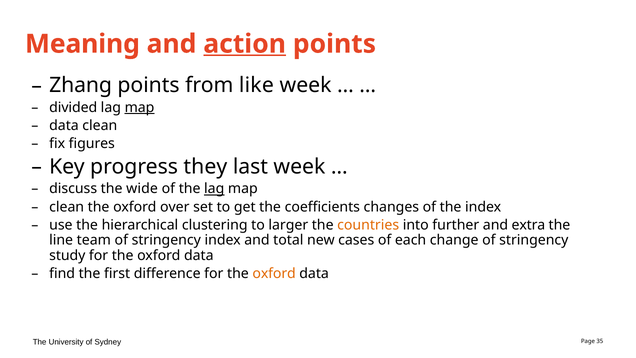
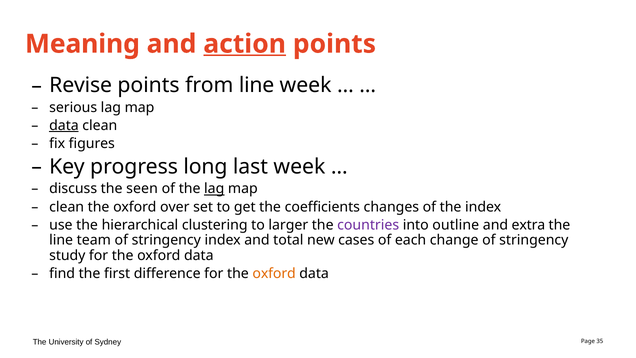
Zhang: Zhang -> Revise (81, 85)
from like: like -> line (257, 85)
divided: divided -> serious (73, 107)
map underline: present -> none (140, 107)
data underline: none -> present (64, 125)
they: they -> long (205, 167)
wide: wide -> seen (142, 189)
countries colour: orange -> purple (368, 225)
further: further -> outline (456, 225)
